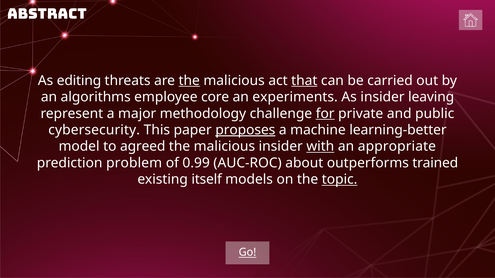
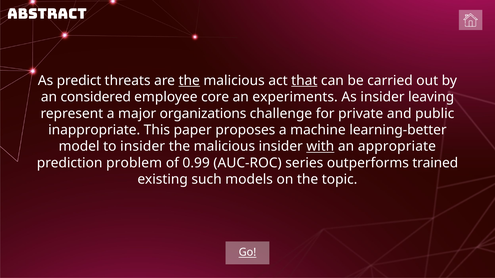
editing: editing -> predict (79, 81)
algorithms: algorithms -> considered (96, 97)
methodology: methodology -> organizations (203, 114)
for underline: present -> none (325, 114)
cybersecurity: cybersecurity -> inappropriate (94, 130)
proposes underline: present -> none (245, 130)
to agreed: agreed -> insider (143, 147)
about: about -> series (304, 163)
itself: itself -> such (207, 180)
topic underline: present -> none (340, 180)
